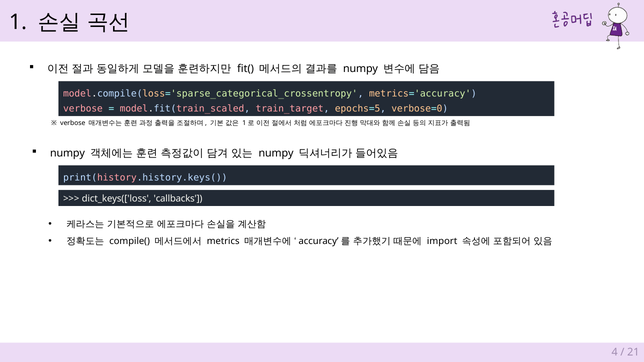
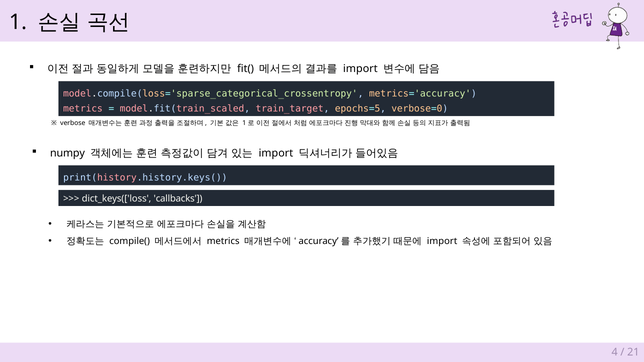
numpy: numpy -> import (360, 69)
verbose: verbose -> metrics (83, 109)
numpy: numpy -> import (276, 153)
